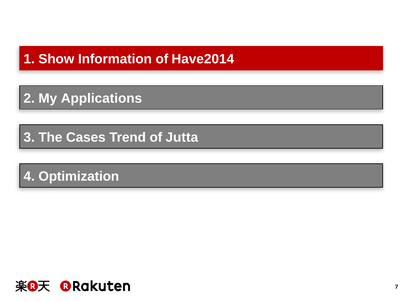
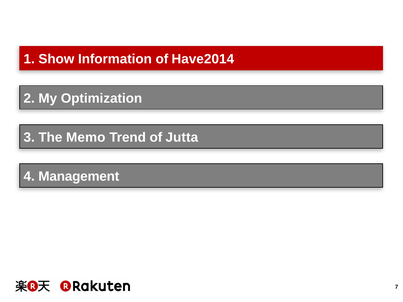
Applications: Applications -> Optimization (102, 98)
Cases: Cases -> Memo (86, 138)
Optimization: Optimization -> Management (79, 177)
